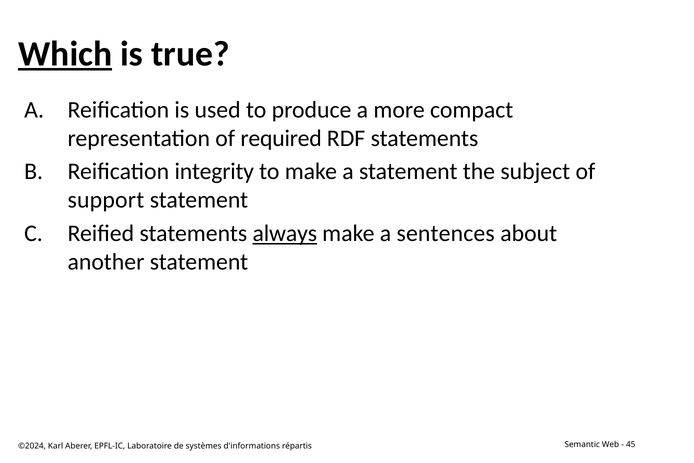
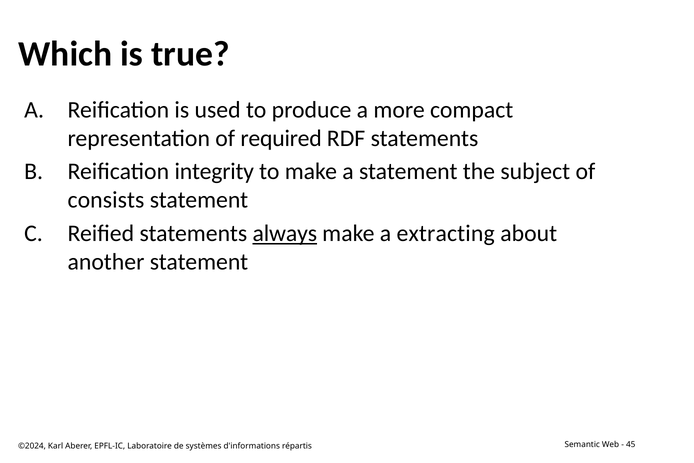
Which underline: present -> none (65, 54)
support: support -> consists (106, 200)
sentences: sentences -> extracting (446, 233)
